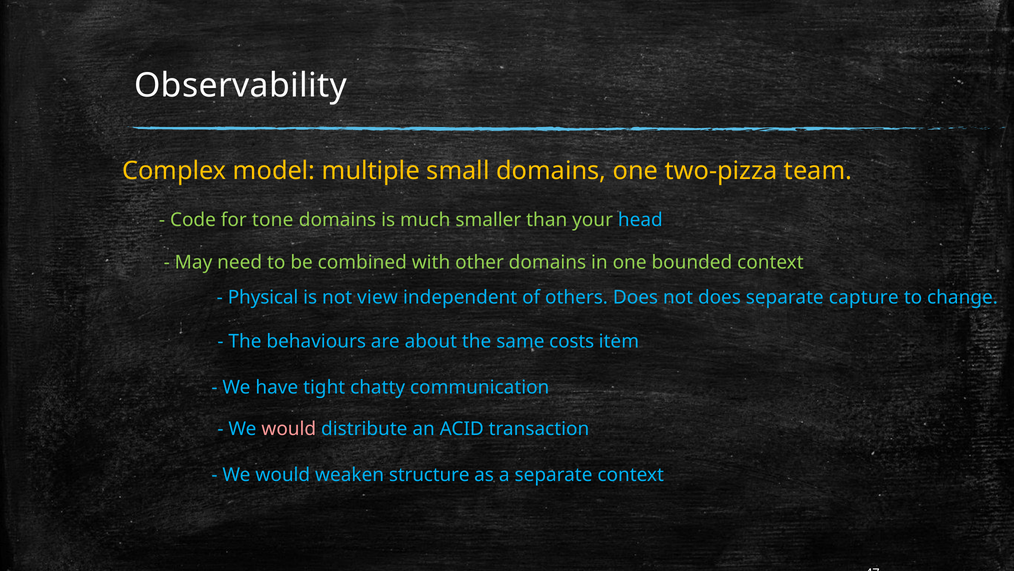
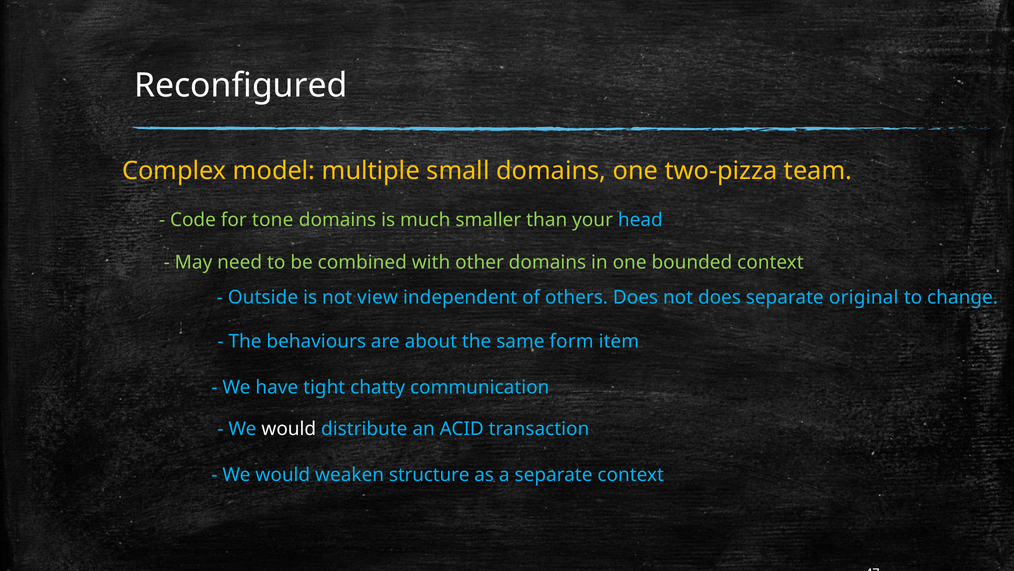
Observability: Observability -> Reconfigured (241, 85)
Physical: Physical -> Outside (263, 297)
capture: capture -> original (864, 297)
costs: costs -> form (572, 341)
would colour: pink -> white (289, 429)
